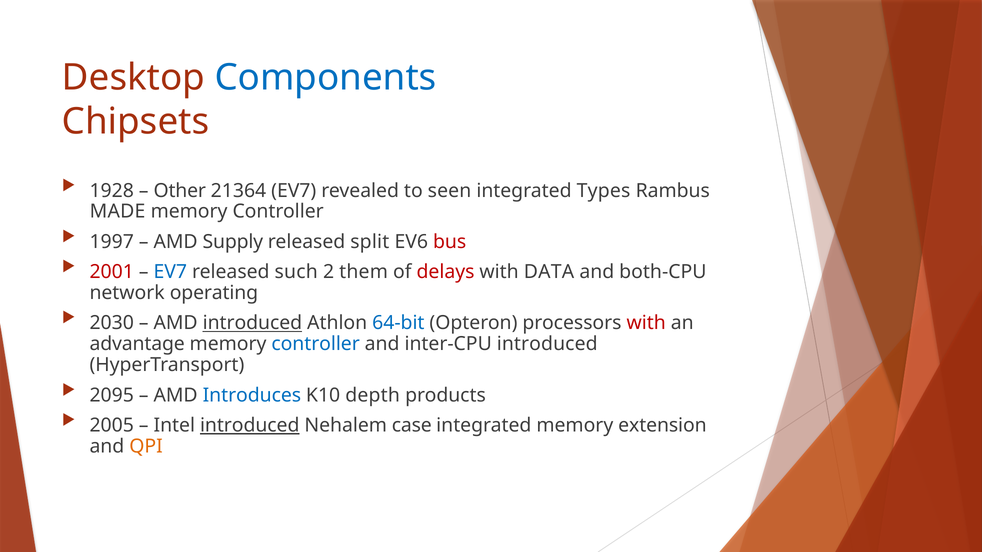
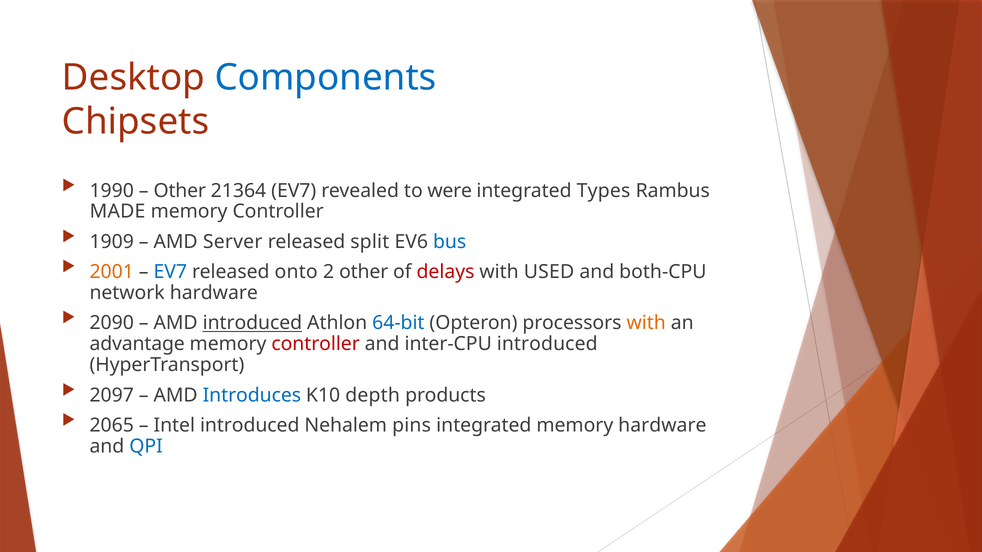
1928: 1928 -> 1990 (112, 191)
seen: seen -> were (450, 191)
1997: 1997 -> 1909 (112, 242)
Supply: Supply -> Server (233, 242)
bus colour: red -> blue (450, 242)
2001 colour: red -> orange (112, 272)
such: such -> onto (296, 272)
2 them: them -> other (364, 272)
DATA: DATA -> USED (549, 272)
network operating: operating -> hardware (214, 293)
2030: 2030 -> 2090 (112, 323)
with colour: red -> orange (646, 323)
controller colour: blue -> red (316, 344)
2095: 2095 -> 2097 (112, 395)
2005: 2005 -> 2065 (112, 426)
introduced underline: present -> none (250, 426)
case: case -> pins (412, 426)
memory extension: extension -> hardware (662, 426)
QPI colour: orange -> blue (146, 447)
